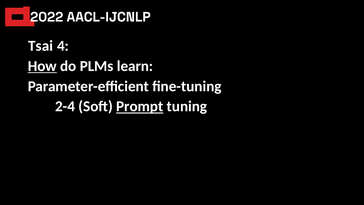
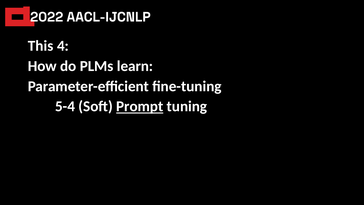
Tsai: Tsai -> This (41, 46)
How underline: present -> none (42, 66)
2-4: 2-4 -> 5-4 (65, 106)
